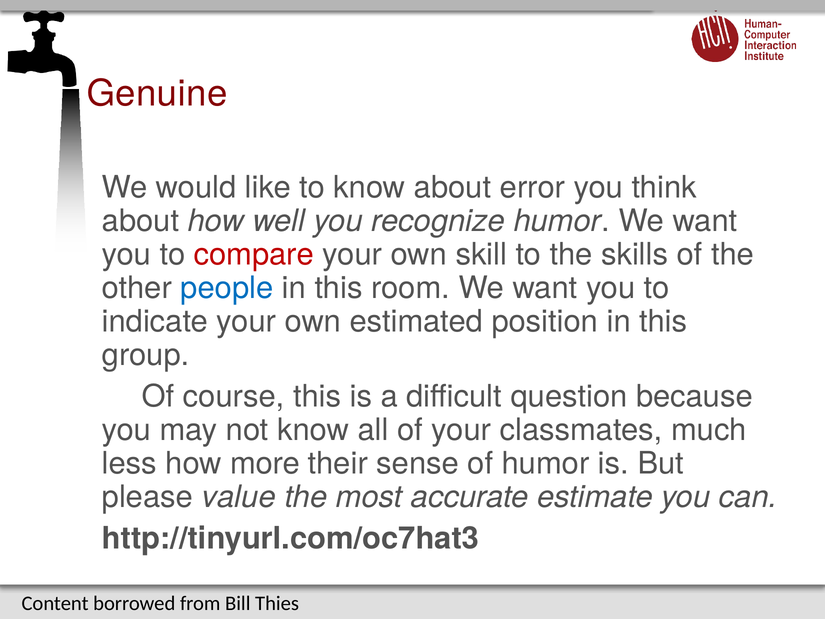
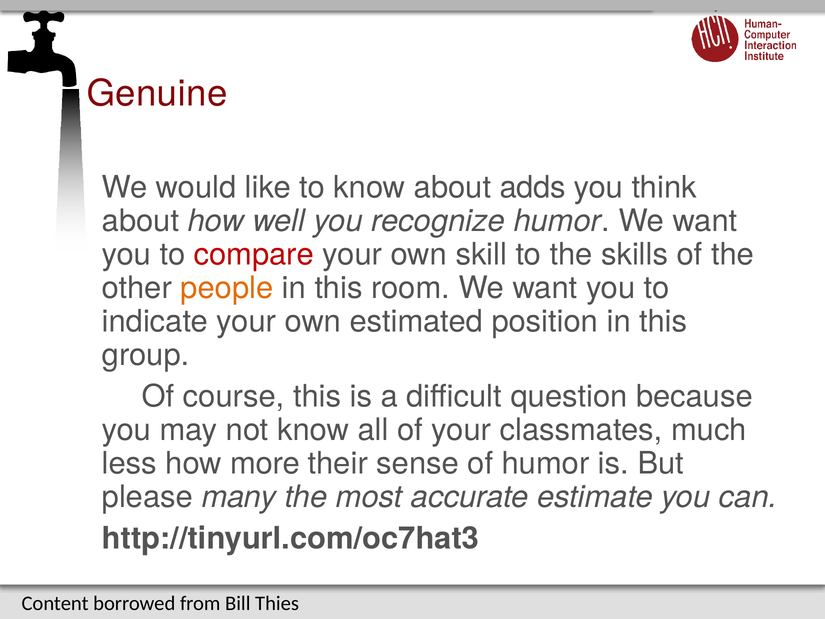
error: error -> adds (533, 187)
people colour: blue -> orange (227, 288)
value: value -> many (239, 497)
